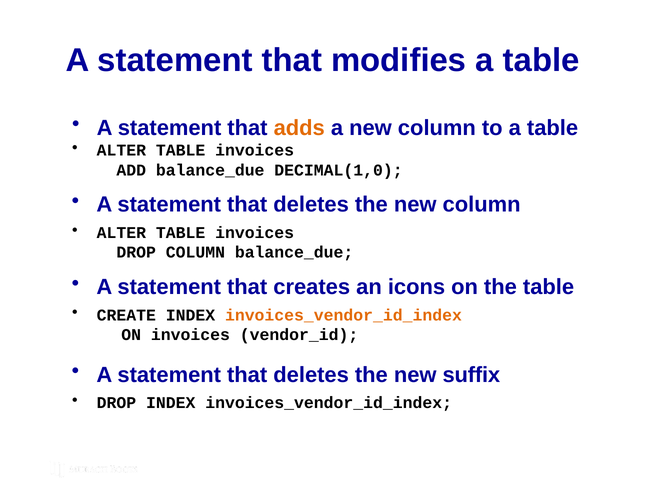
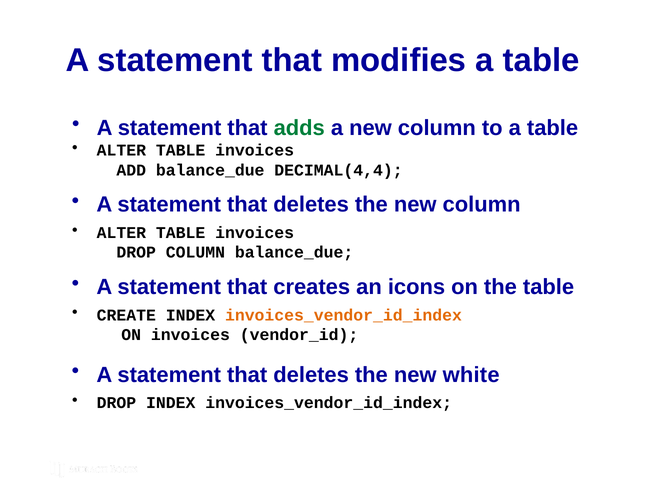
adds colour: orange -> green (299, 128)
DECIMAL(1,0: DECIMAL(1,0 -> DECIMAL(4,4 (339, 170)
suffix: suffix -> white (471, 374)
